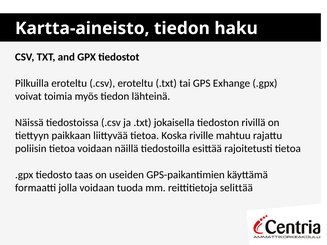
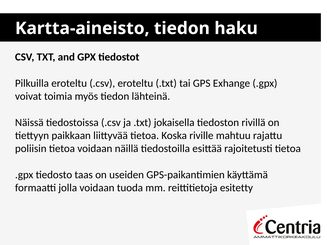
selittää: selittää -> esitetty (236, 188)
